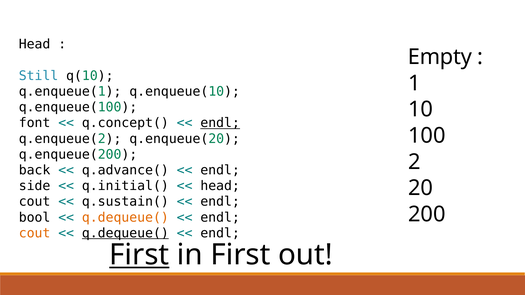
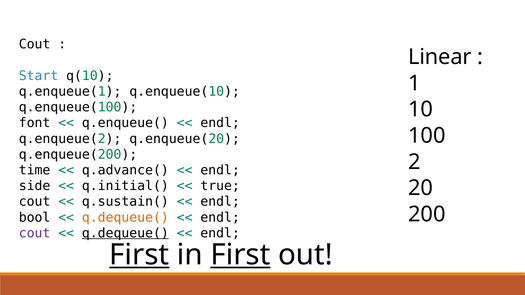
Head: Head -> Cout (35, 44)
Empty: Empty -> Linear (440, 57)
Still: Still -> Start (39, 76)
q.concept(: q.concept( -> q.enqueue( (125, 123)
endl underline: present -> none (220, 123)
back: back -> time (35, 170)
head: head -> true (220, 186)
cout colour: orange -> purple (35, 233)
First underline: none -> present (240, 255)
